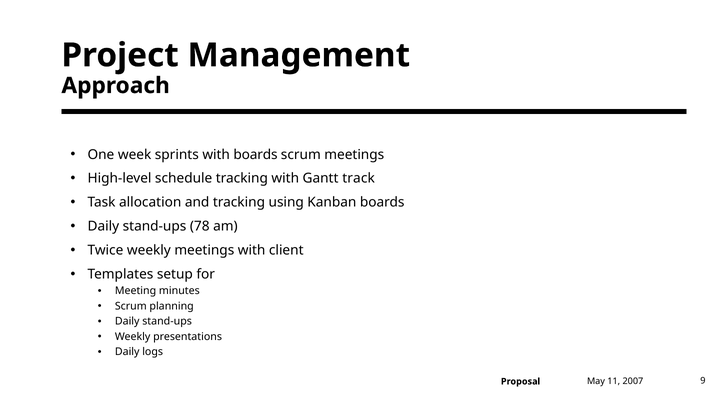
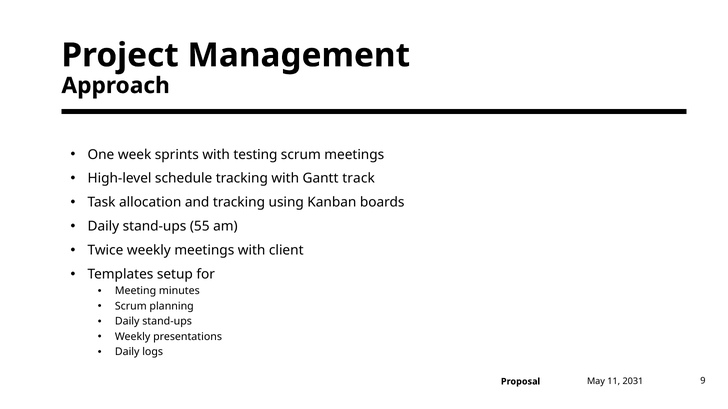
with boards: boards -> testing (255, 155)
78: 78 -> 55 (200, 227)
2007: 2007 -> 2031 (633, 382)
